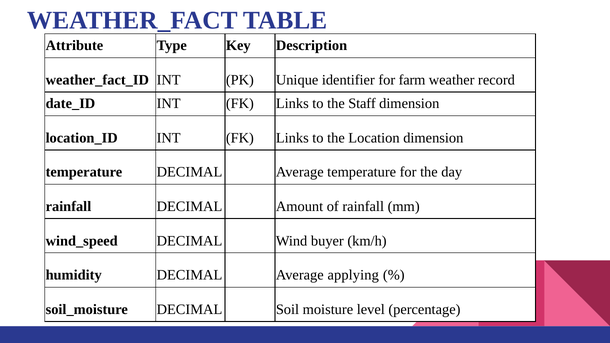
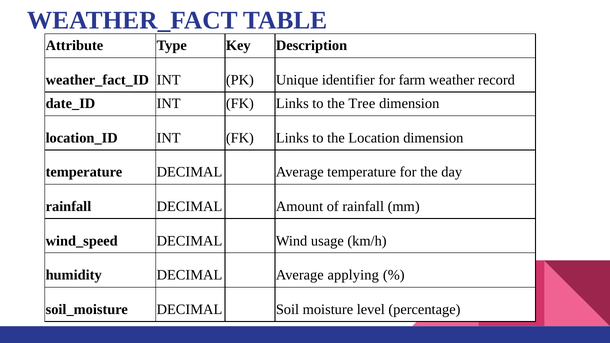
Staff: Staff -> Tree (362, 104)
buyer: buyer -> usage (327, 241)
